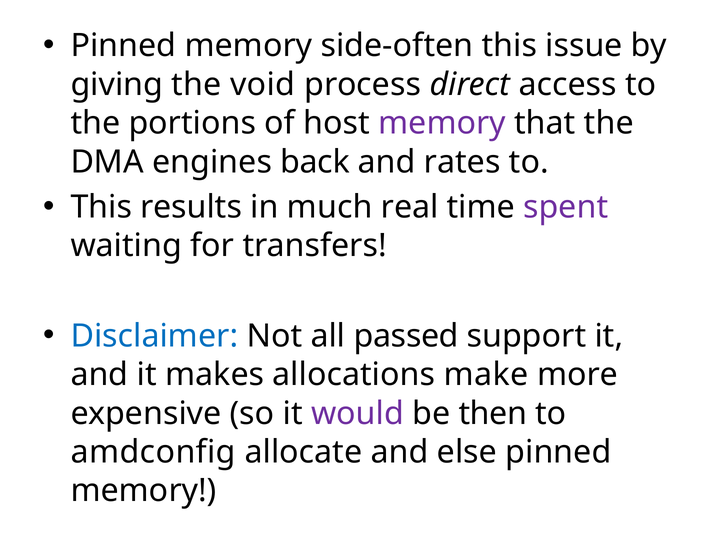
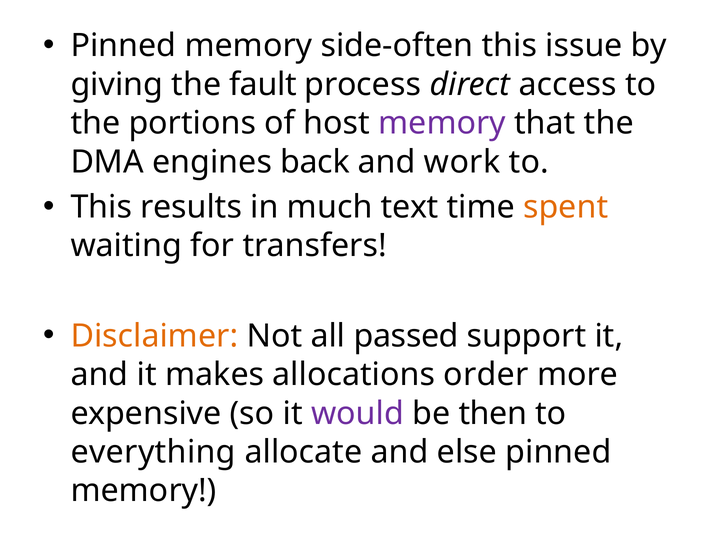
void: void -> fault (263, 84)
rates: rates -> work (462, 162)
real: real -> text (410, 207)
spent colour: purple -> orange (566, 207)
Disclaimer colour: blue -> orange (154, 336)
make: make -> order (486, 375)
amdconfig: amdconfig -> everything (153, 452)
